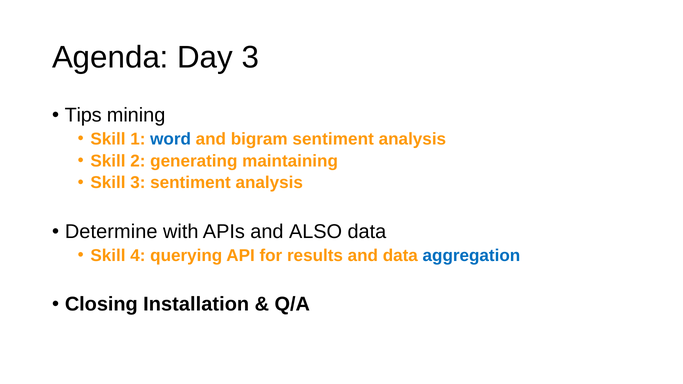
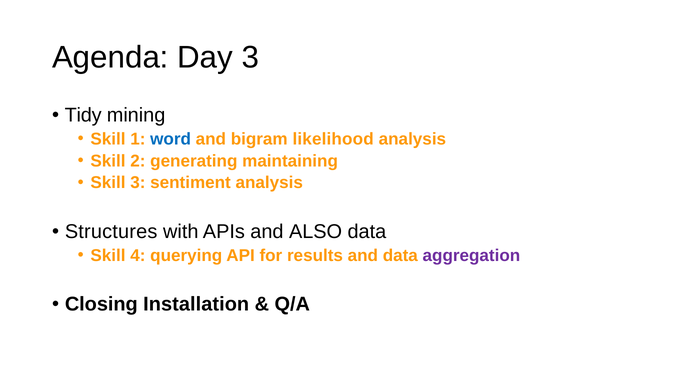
Tips: Tips -> Tidy (83, 115)
bigram sentiment: sentiment -> likelihood (333, 139)
Determine: Determine -> Structures (111, 232)
aggregation colour: blue -> purple (471, 256)
